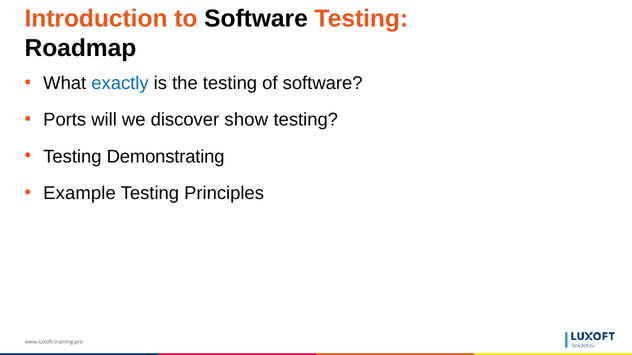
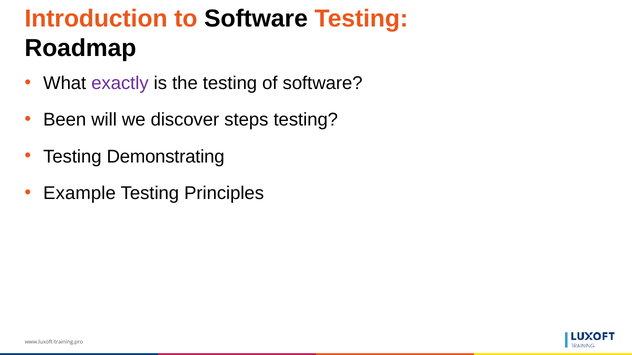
exactly colour: blue -> purple (120, 83)
Ports: Ports -> Been (65, 120)
show: show -> steps (246, 120)
